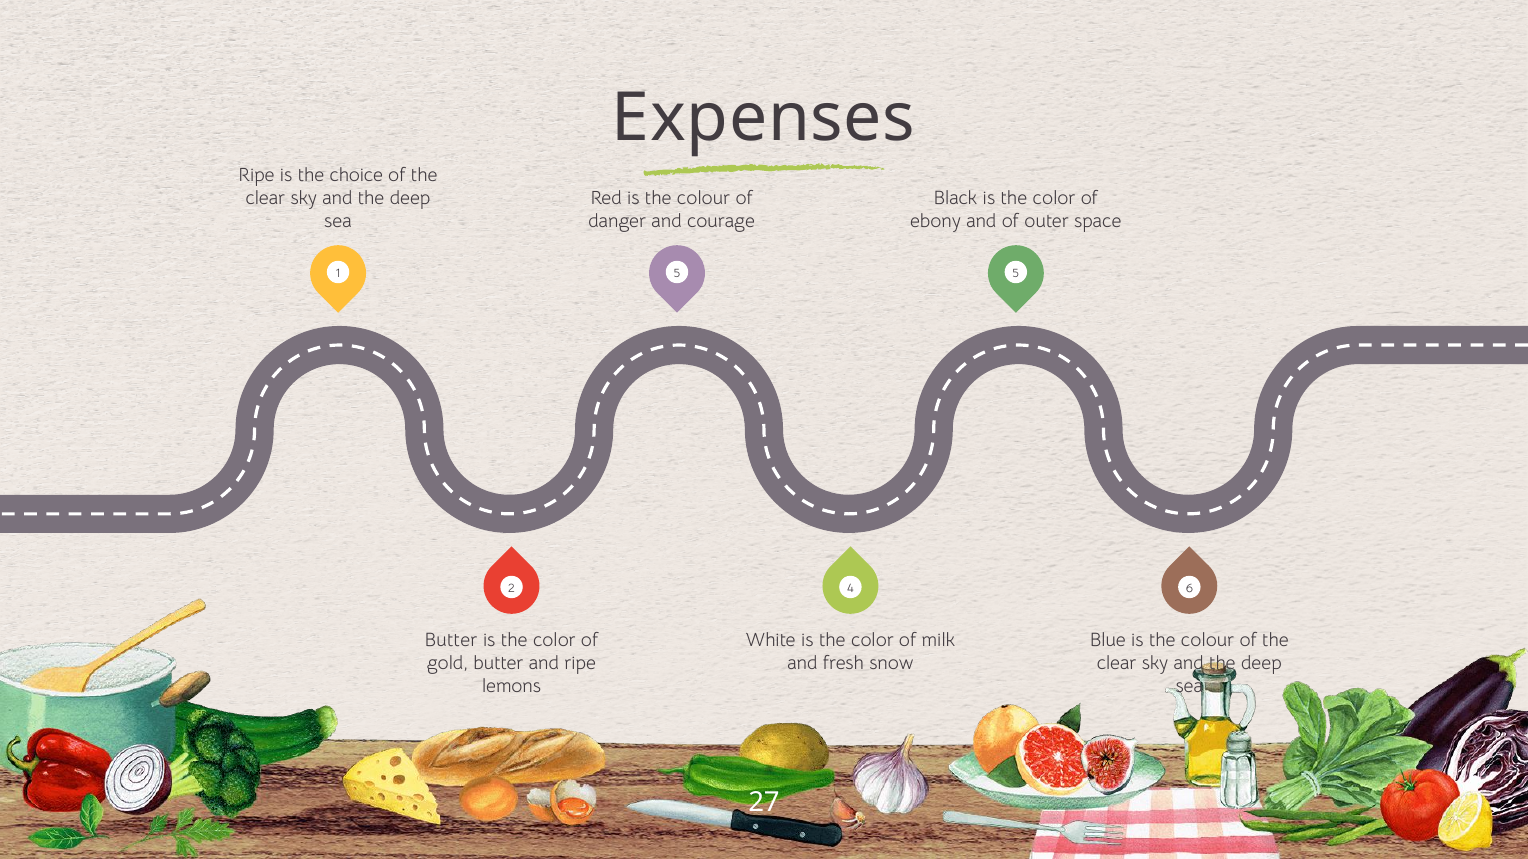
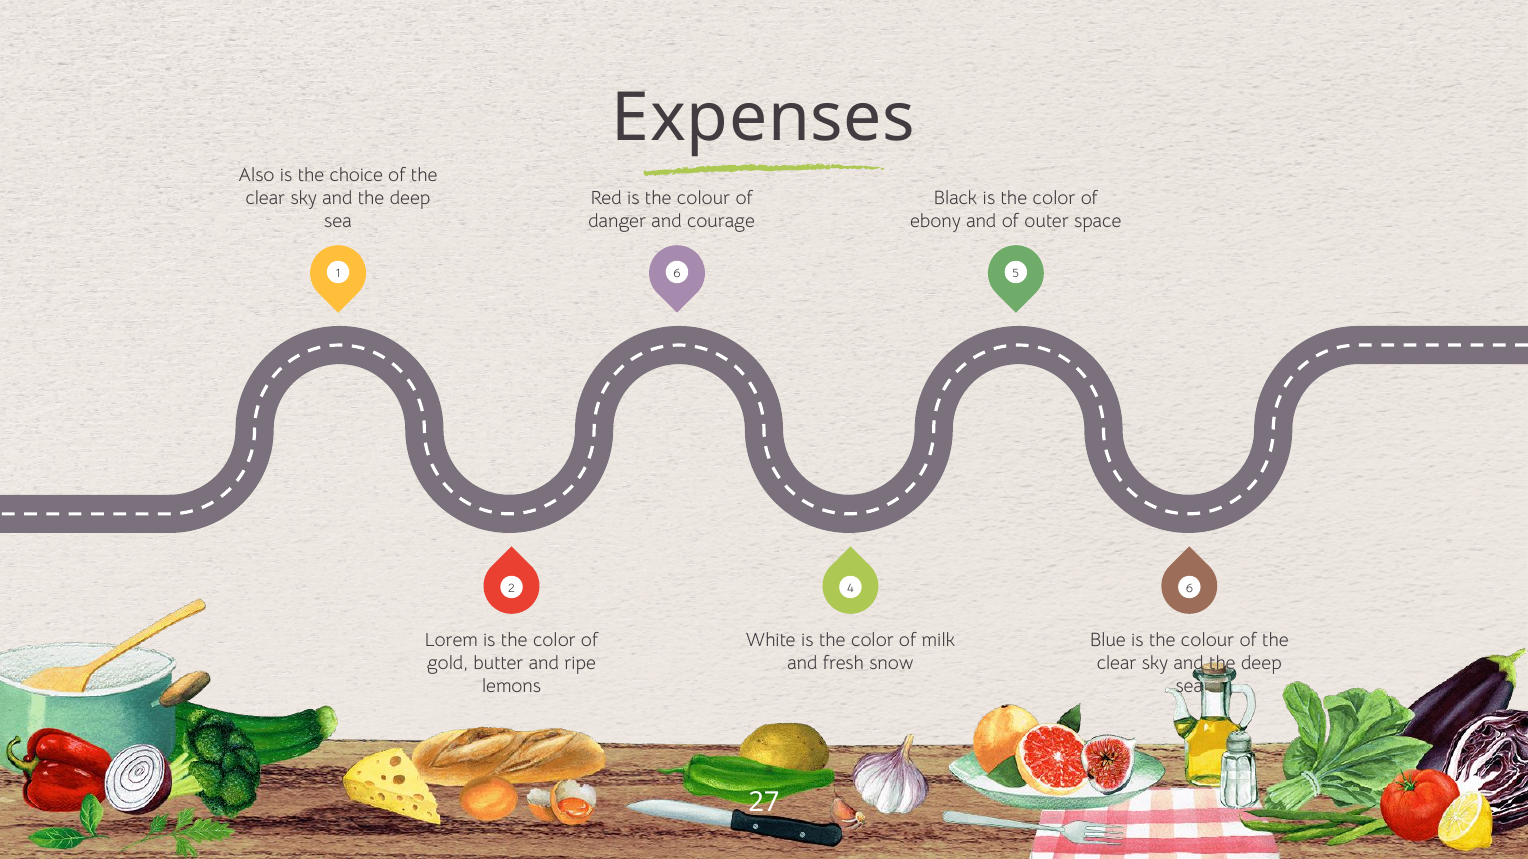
Ripe: Ripe -> Also (256, 175)
1 5: 5 -> 6 (677, 273)
Butter: Butter -> Lorem (451, 641)
